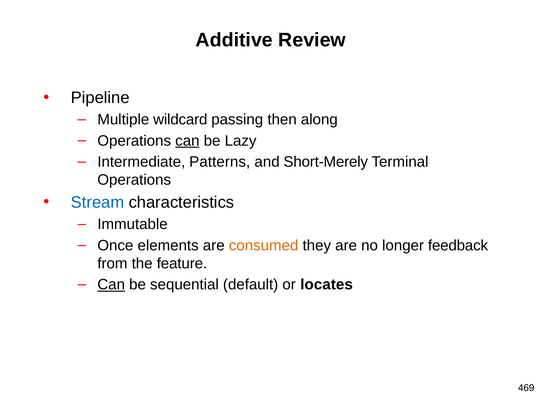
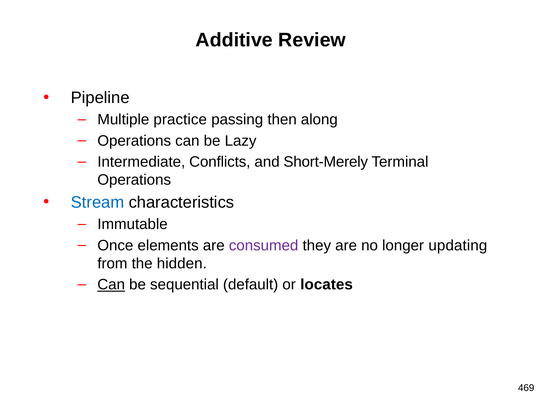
wildcard: wildcard -> practice (180, 120)
can underline: present -> none (187, 141)
Patterns: Patterns -> Conflicts (220, 162)
consumed colour: orange -> purple (264, 245)
feedback: feedback -> updating (458, 245)
feature: feature -> hidden (182, 263)
